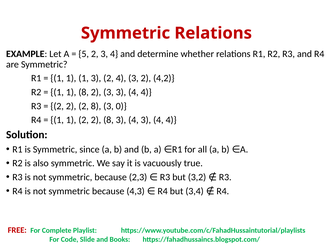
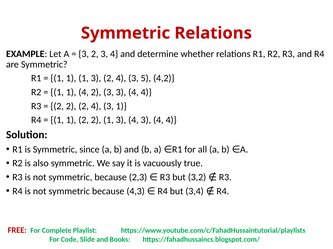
5: 5 -> 3 (84, 54)
4 3 2: 2 -> 5 (146, 78)
1 8: 8 -> 4 (84, 92)
2 2 2 8: 8 -> 4 (96, 106)
3 0: 0 -> 1 (121, 106)
1 2 2 8: 8 -> 1 (108, 120)
